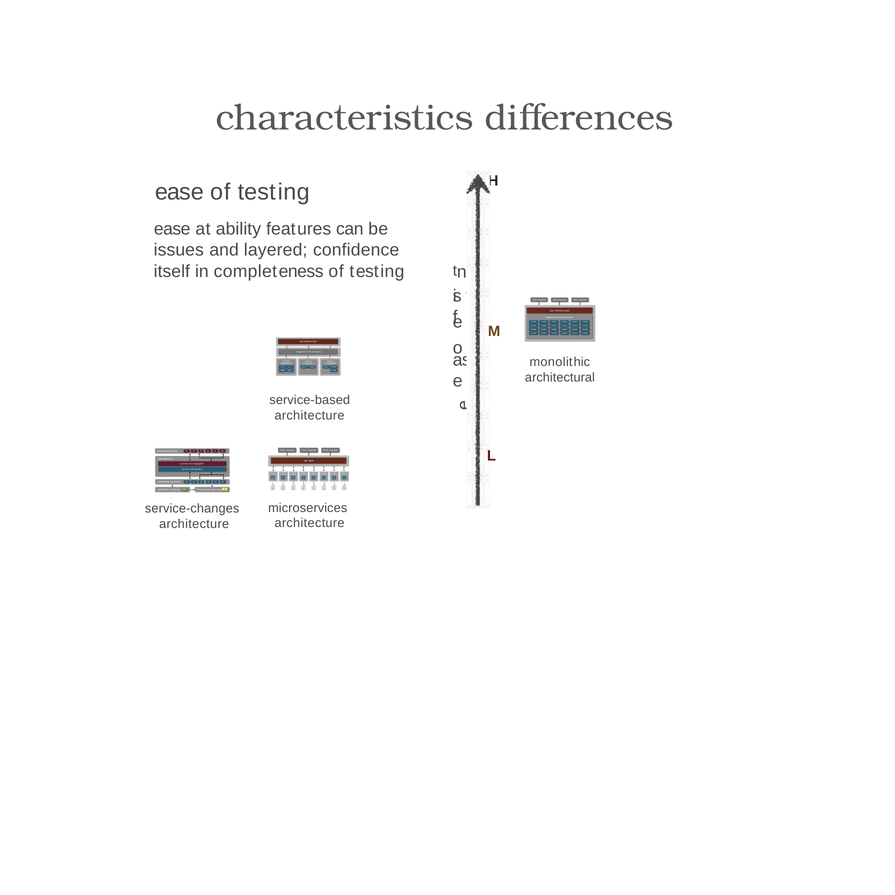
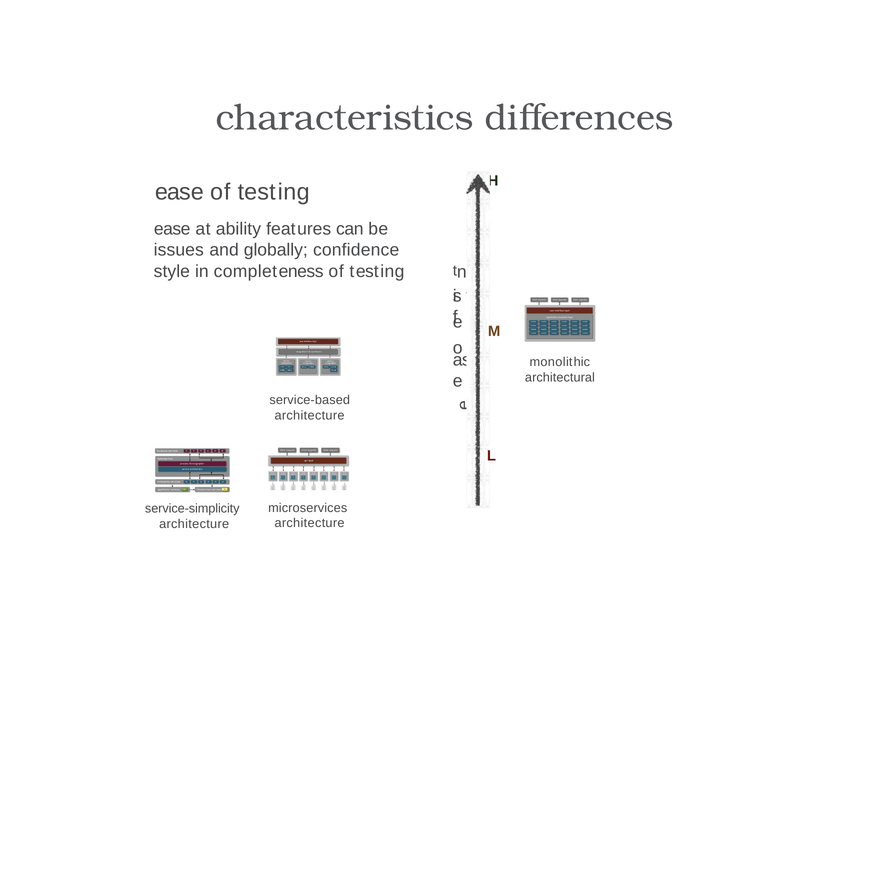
layered: layered -> globally (276, 250)
itself: itself -> style (172, 271)
service-changes: service-changes -> service-simplicity (192, 508)
